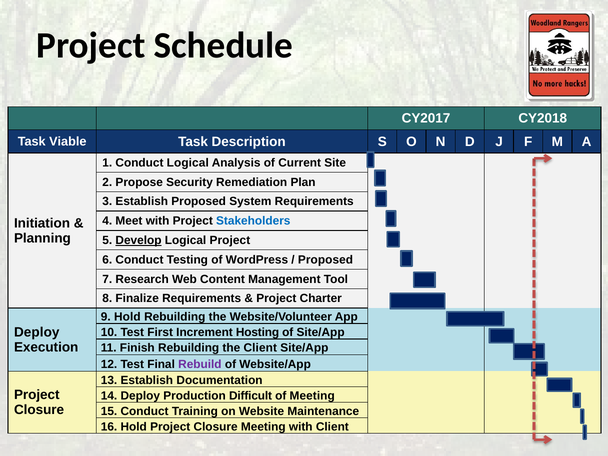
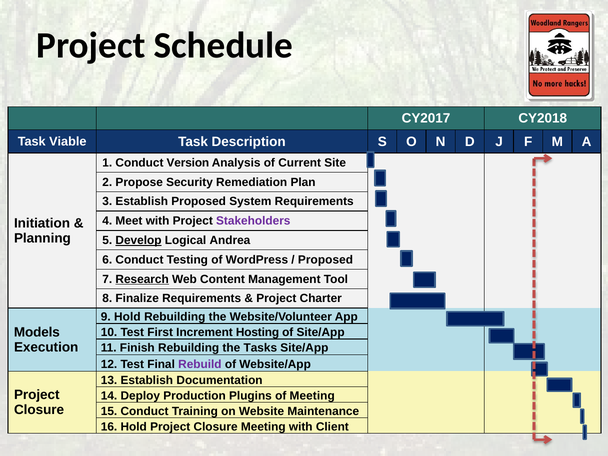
Conduct Logical: Logical -> Version (188, 163)
Stakeholders colour: blue -> purple (253, 221)
Logical Project: Project -> Andrea (230, 240)
Research underline: none -> present (142, 279)
Deploy: Deploy -> Models (37, 332)
the Client: Client -> Tasks (260, 348)
Difficult: Difficult -> Plugins (250, 396)
